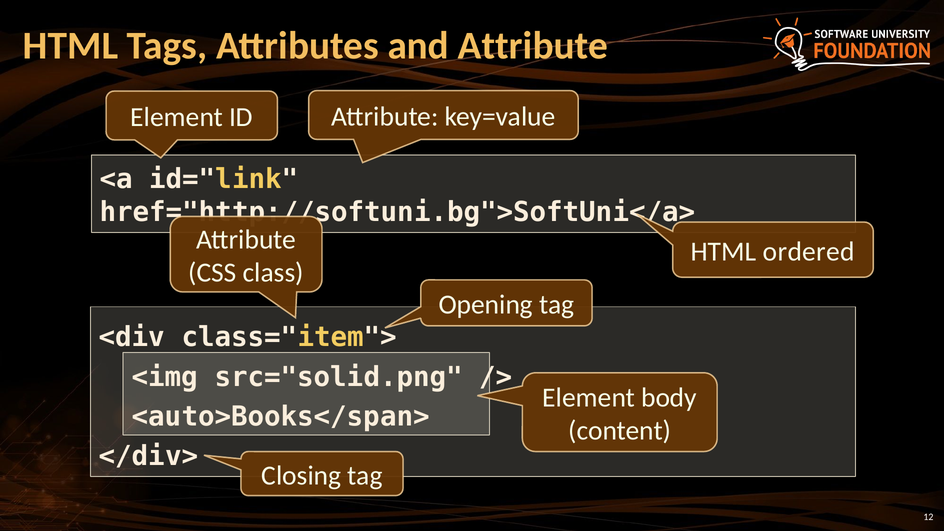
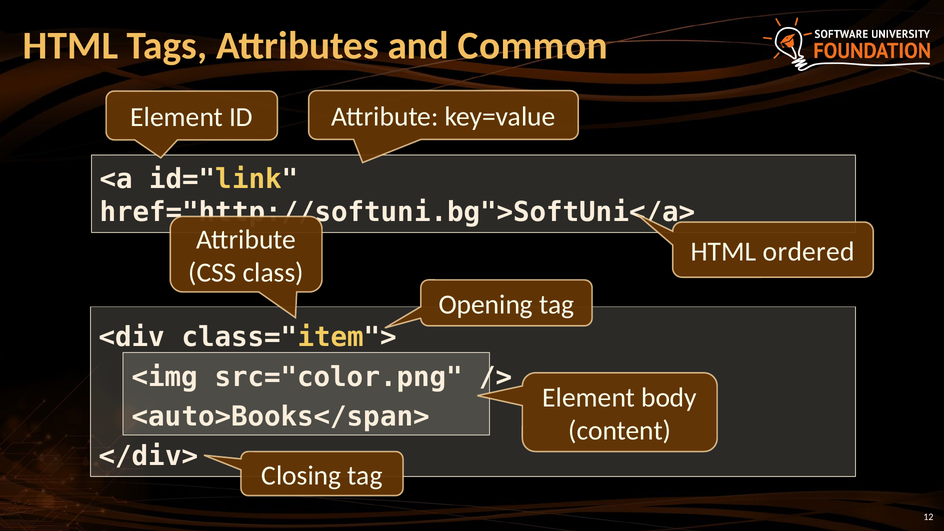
and Attribute: Attribute -> Common (533, 46)
src="solid.png: src="solid.png -> src="color.png (339, 377)
